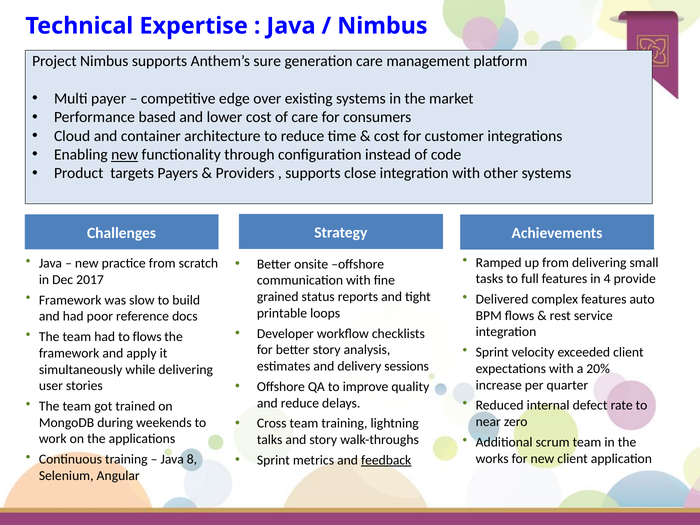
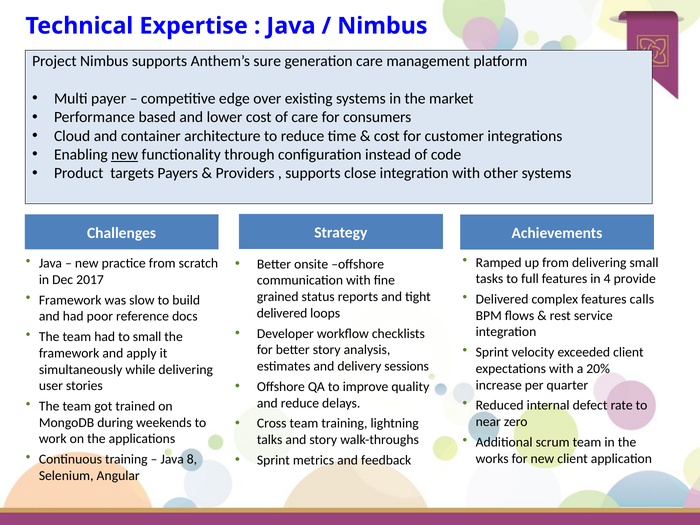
auto: auto -> calls (642, 299)
printable: printable -> delivered (282, 313)
to flows: flows -> small (147, 337)
feedback underline: present -> none (386, 460)
